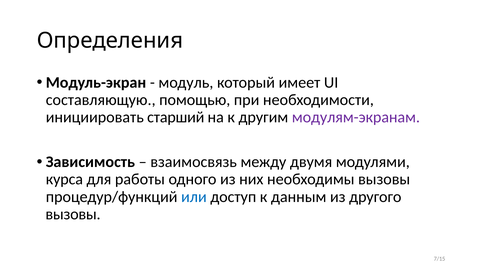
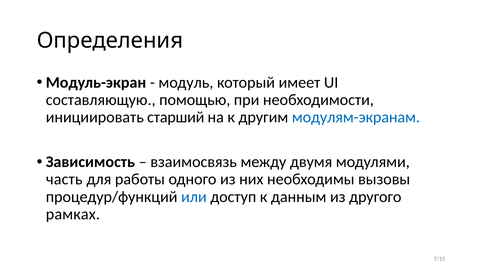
модулям-экранам colour: purple -> blue (356, 117)
курса: курса -> часть (64, 179)
вызовы: вызовы -> рамках (73, 214)
